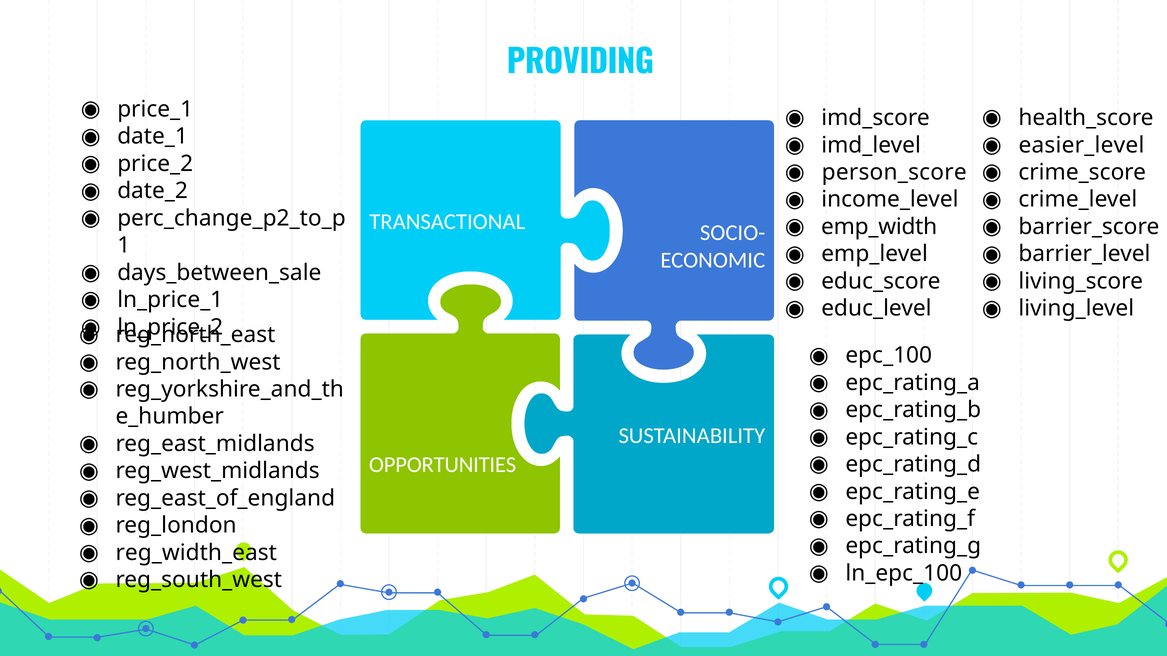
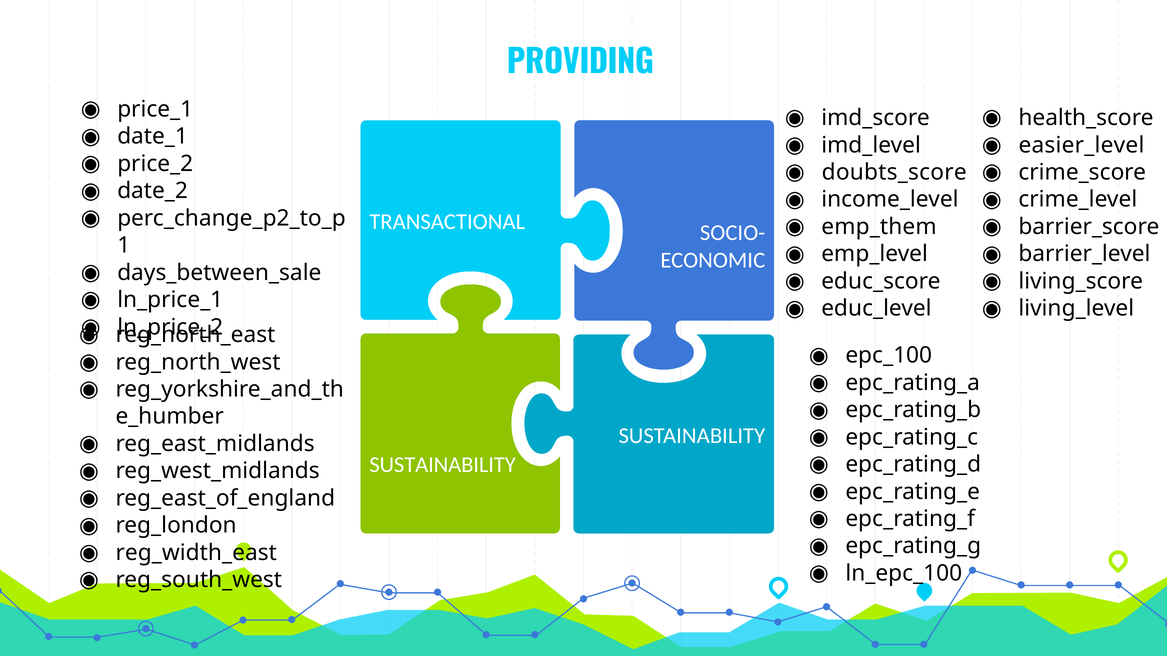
person_score: person_score -> doubts_score (894, 172)
emp_width: emp_width -> emp_them (879, 227)
OPPORTUNITIES: OPPORTUNITIES -> SUSTAINABILITY (443, 465)
